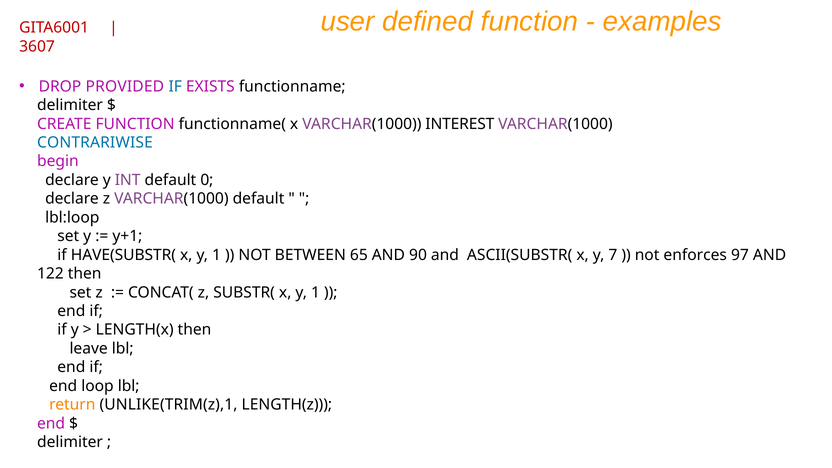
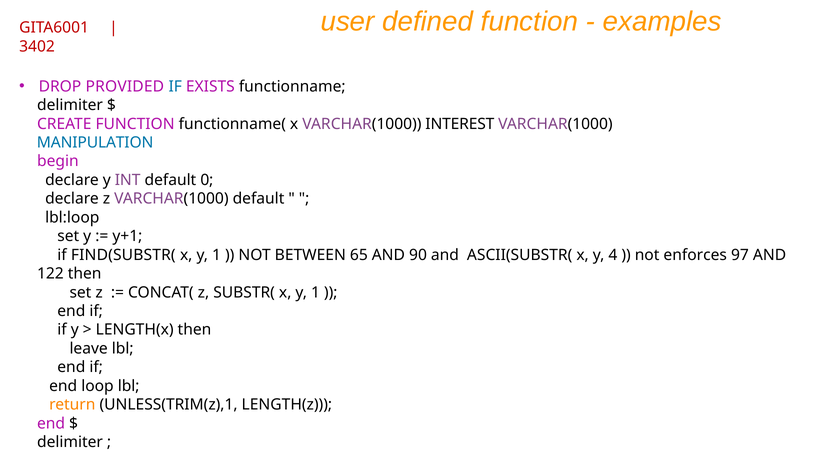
3607: 3607 -> 3402 (37, 47)
CONTRARIWISE: CONTRARIWISE -> MANIPULATION (95, 143)
HAVE(SUBSTR(: HAVE(SUBSTR( -> FIND(SUBSTR( (123, 255)
7: 7 -> 4 (613, 255)
UNLIKE(TRIM(z),1: UNLIKE(TRIM(z),1 -> UNLESS(TRIM(z),1 (169, 405)
